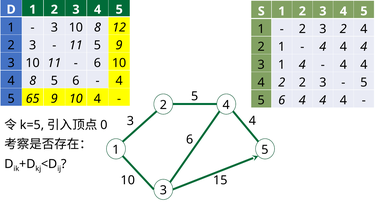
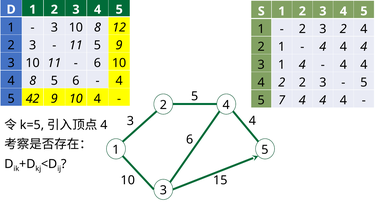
65: 65 -> 42 (33, 99)
6: 6 -> 7 (282, 100)
0: 0 -> 4 (104, 125)
